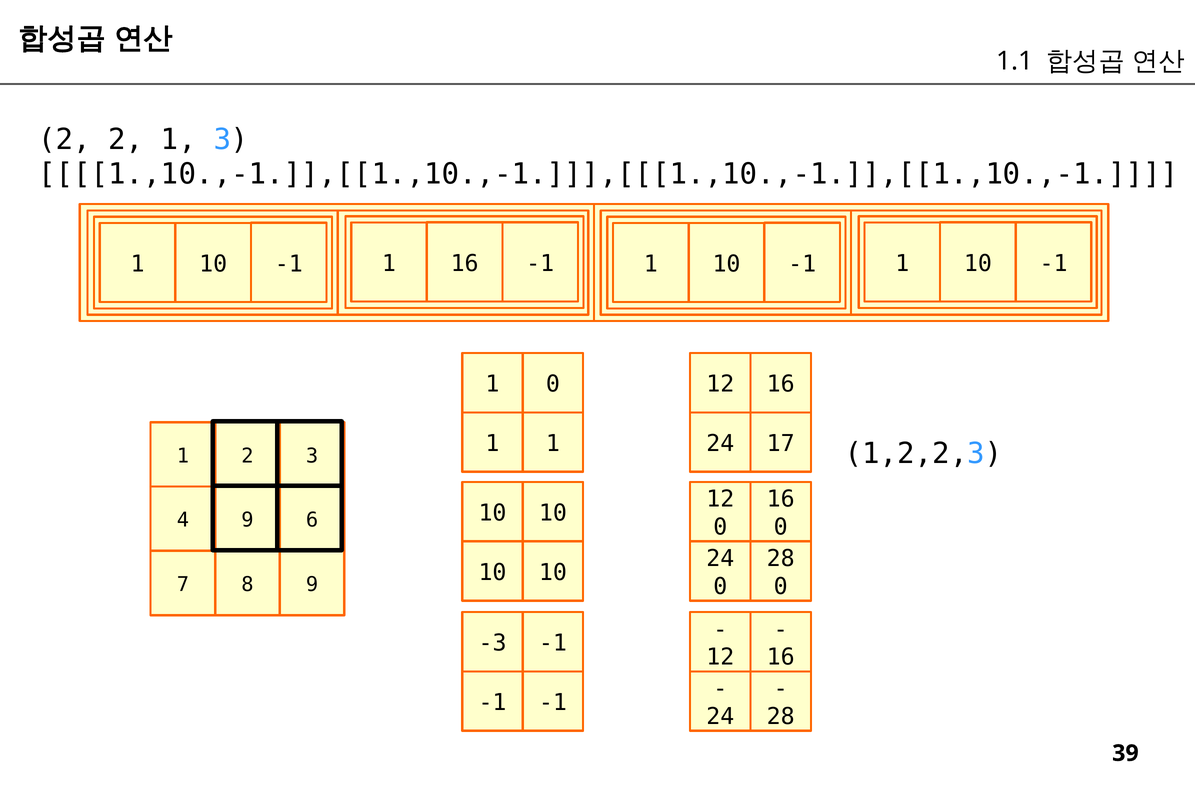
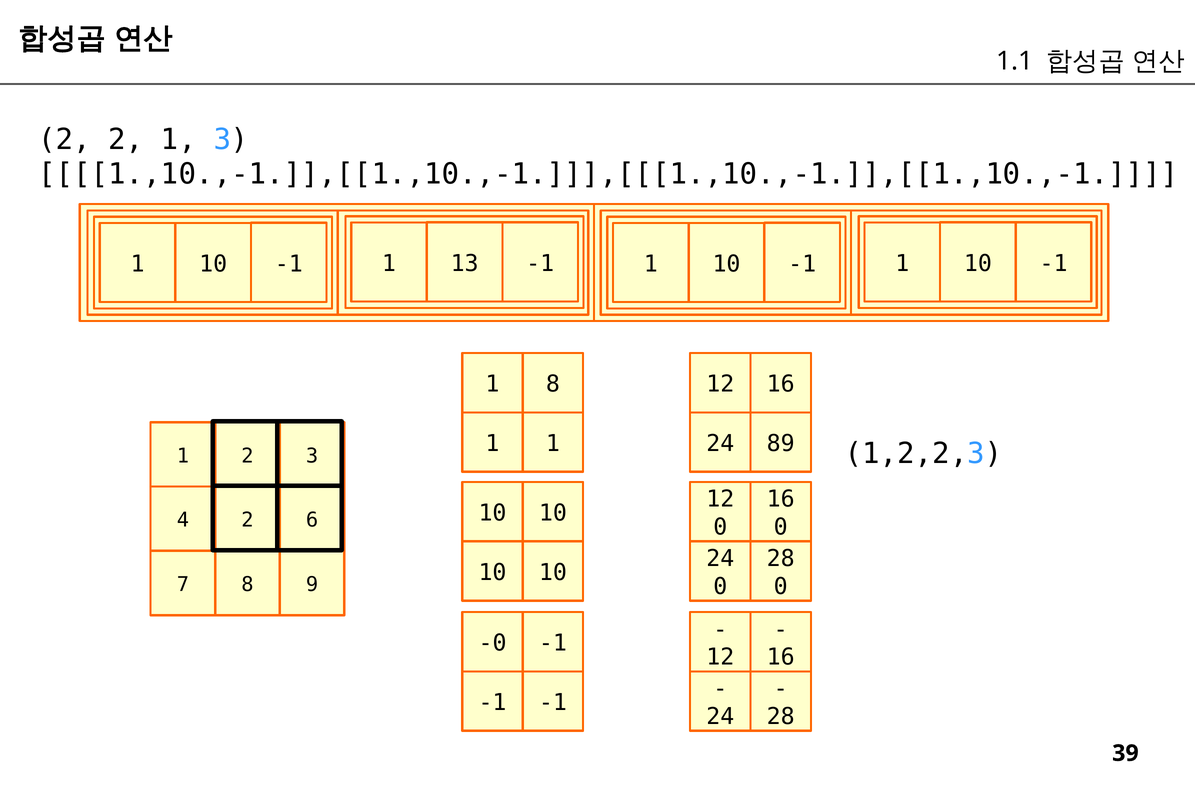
1 16: 16 -> 13 (465, 263)
1 0: 0 -> 8 (553, 384)
17: 17 -> 89 (781, 444)
4 9: 9 -> 2 (247, 520)
-3: -3 -> -0 (493, 643)
